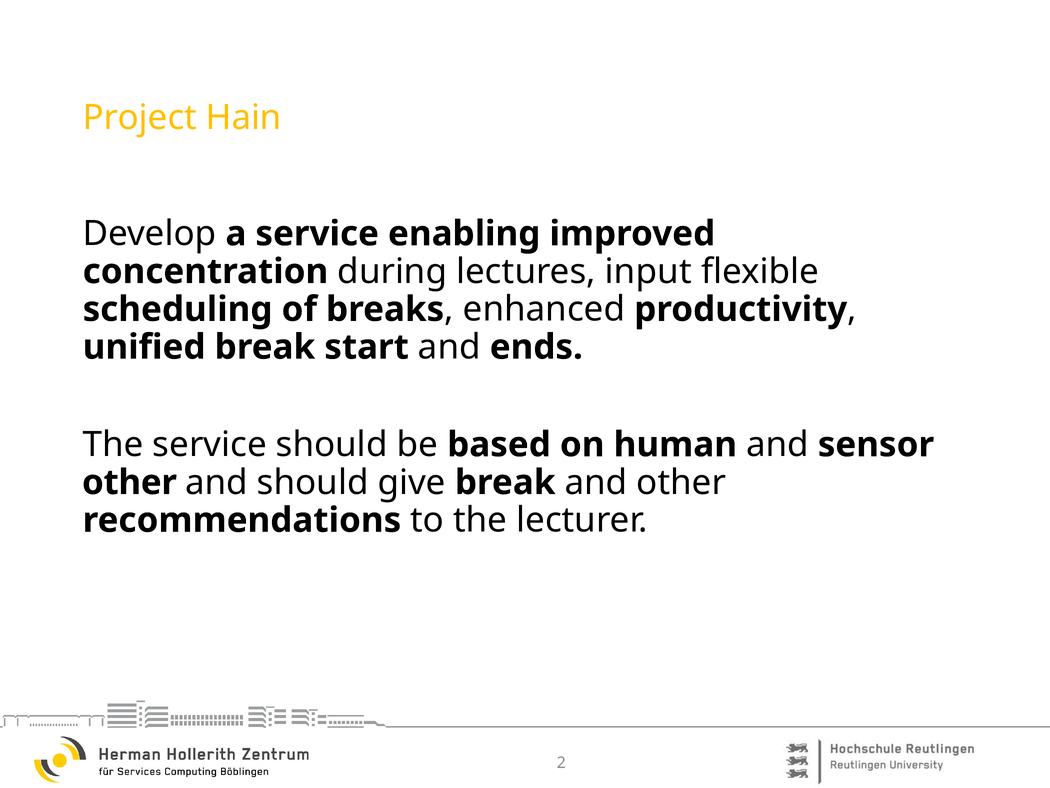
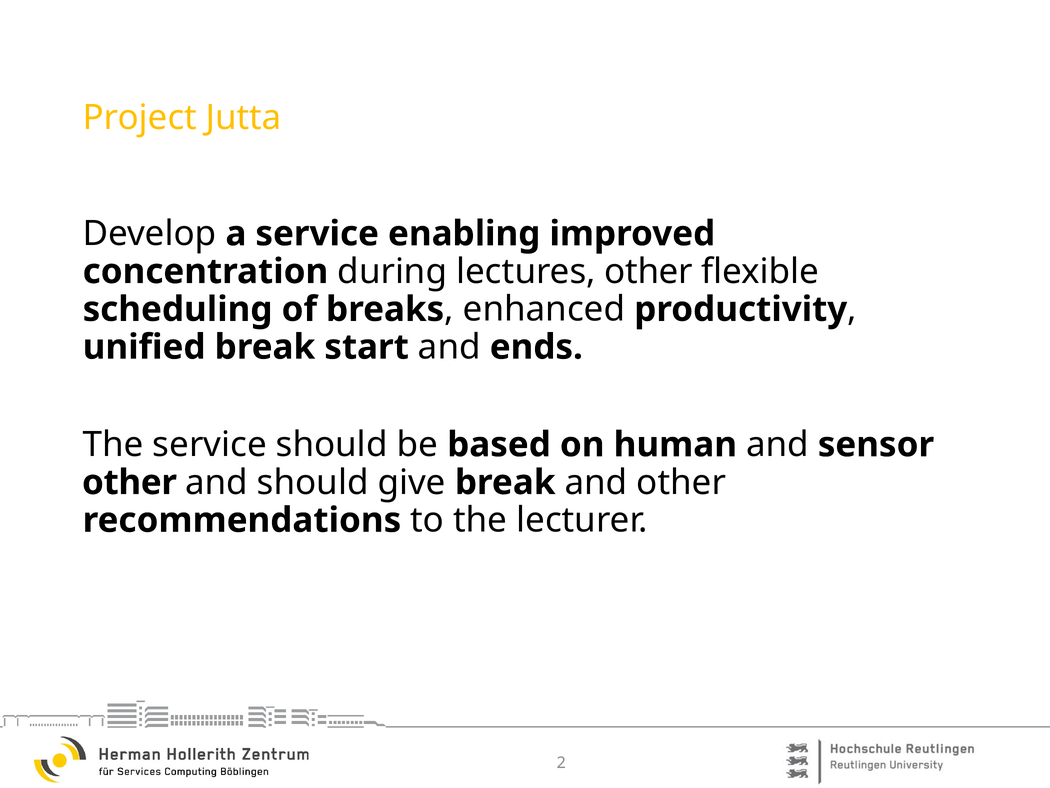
Hain: Hain -> Jutta (244, 118)
lectures input: input -> other (649, 271)
